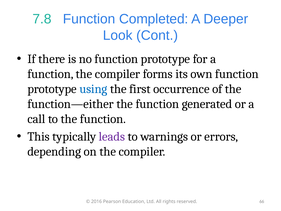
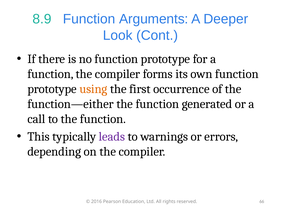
7.8: 7.8 -> 8.9 (42, 19)
Completed: Completed -> Arguments (154, 19)
using colour: blue -> orange (93, 89)
